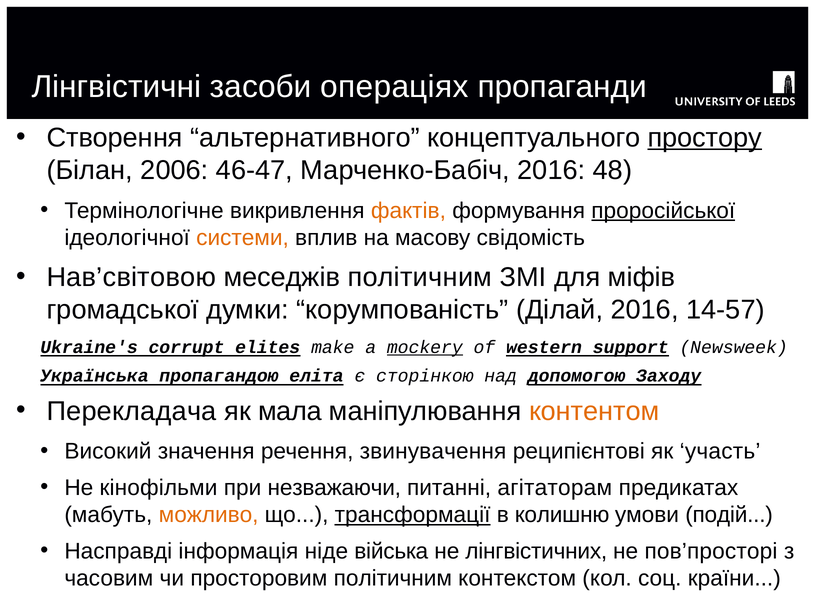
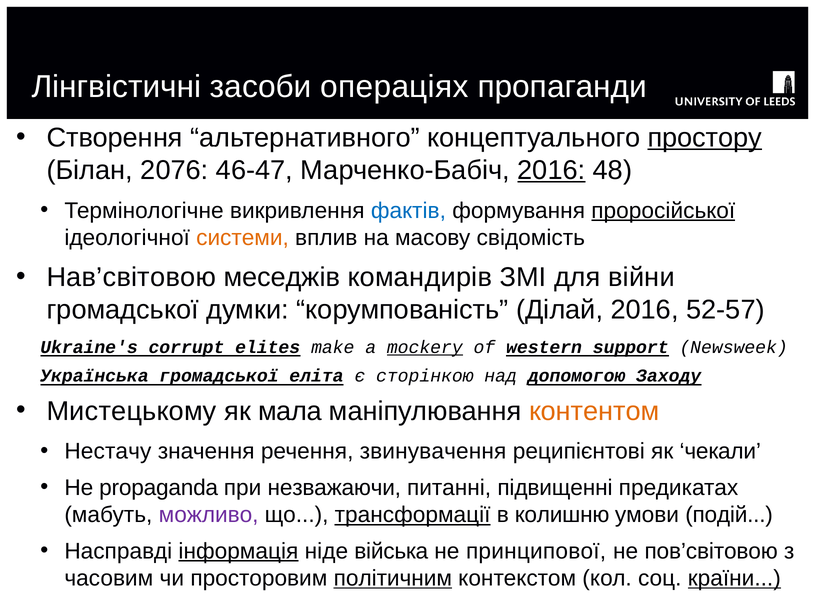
2006: 2006 -> 2076 (174, 170)
2016 underline: none -> present (551, 170)
фактів colour: orange -> blue (408, 211)
меседжів політичним: політичним -> командирів (420, 277)
міфів: міфів -> війни (641, 277)
14-57: 14-57 -> 52-57 (725, 310)
Українська пропагандою: пропагандою -> громадської (219, 376)
Перекладача: Перекладача -> Мистецькому (132, 411)
Високий: Високий -> Нестачу (108, 452)
участь: участь -> чекали (720, 452)
кінофільми: кінофільми -> propaganda (159, 488)
агітаторам: агітаторам -> підвищенні (555, 488)
можливо colour: orange -> purple (209, 515)
інформація underline: none -> present (238, 551)
лінгвістичних: лінгвістичних -> принципової (536, 551)
пов’просторі: пов’просторі -> пов’світовою (711, 551)
політичним underline: none -> present (393, 578)
країни underline: none -> present (734, 578)
